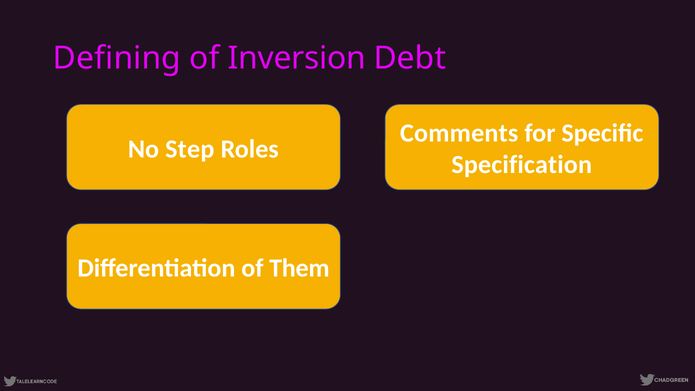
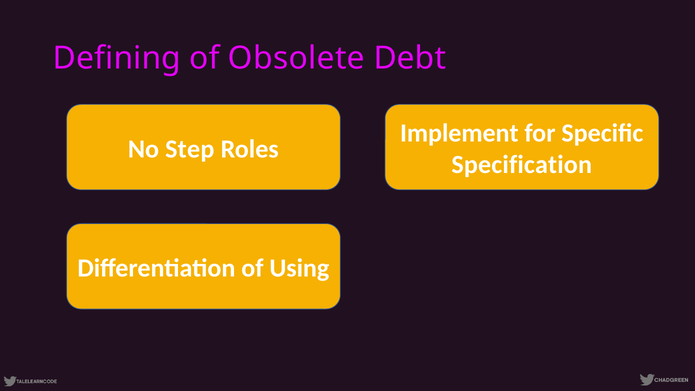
Inversion: Inversion -> Obsolete (296, 58)
Comments: Comments -> Implement (459, 133)
Them: Them -> Using (299, 268)
